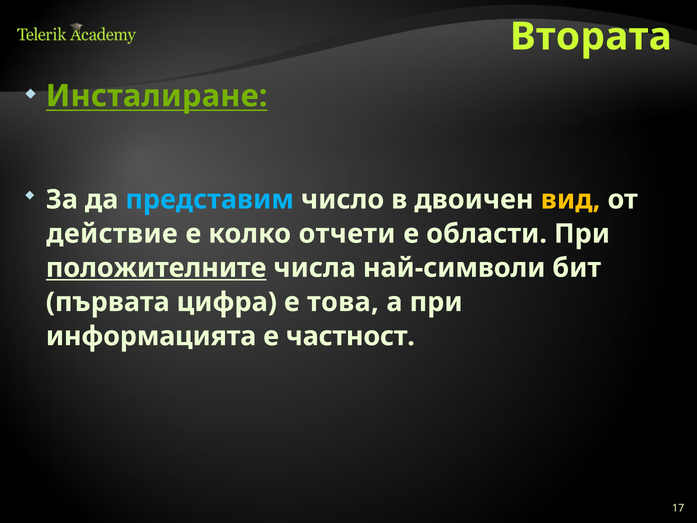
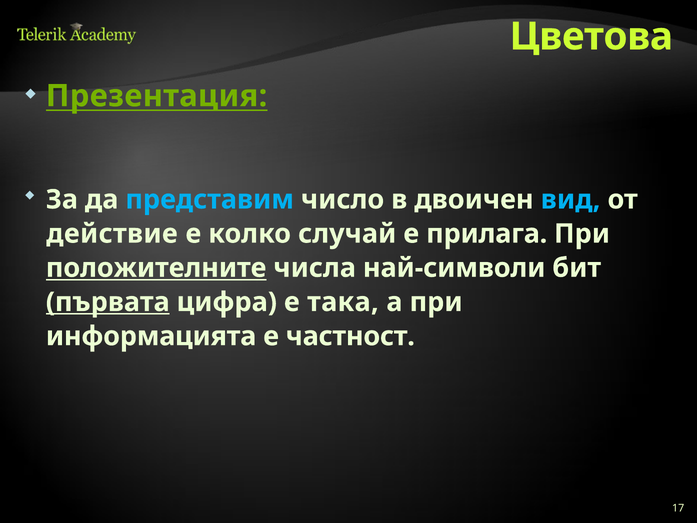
Втората: Втората -> Цветова (591, 37)
Инсталиране: Инсталиране -> Презентация (157, 96)
вид colour: yellow -> light blue (571, 199)
отчети: отчети -> случай (347, 234)
области: области -> прилага (487, 234)
първата underline: none -> present (108, 302)
това: това -> така (343, 302)
